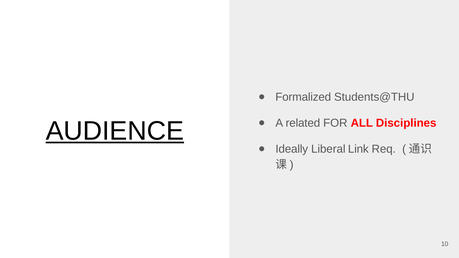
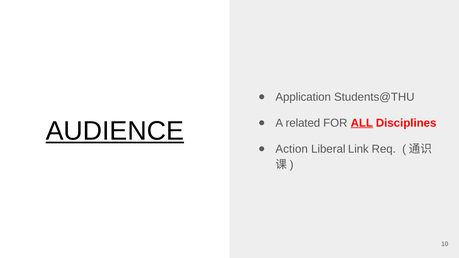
Formalized: Formalized -> Application (303, 97)
ALL underline: none -> present (362, 123)
Ideally: Ideally -> Action (292, 149)
